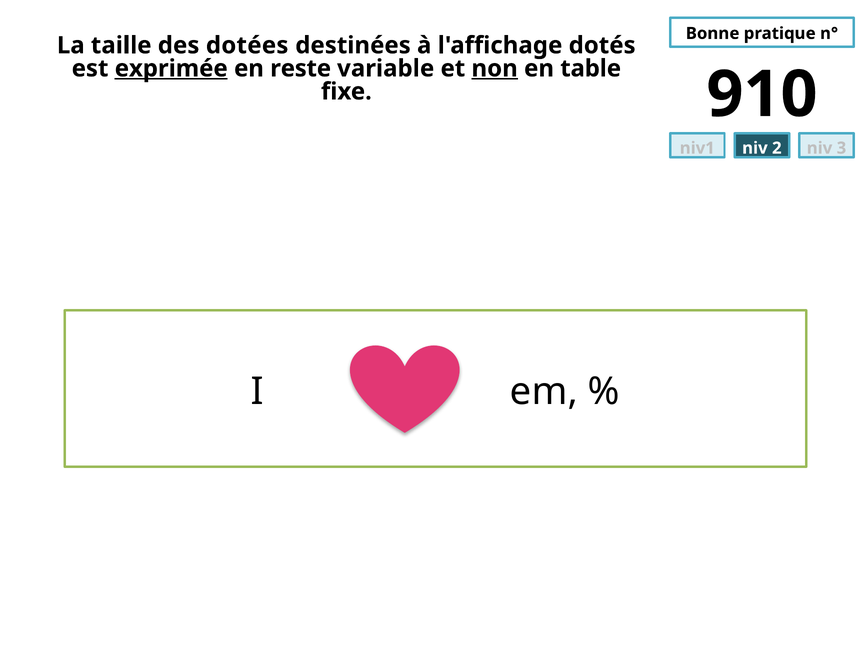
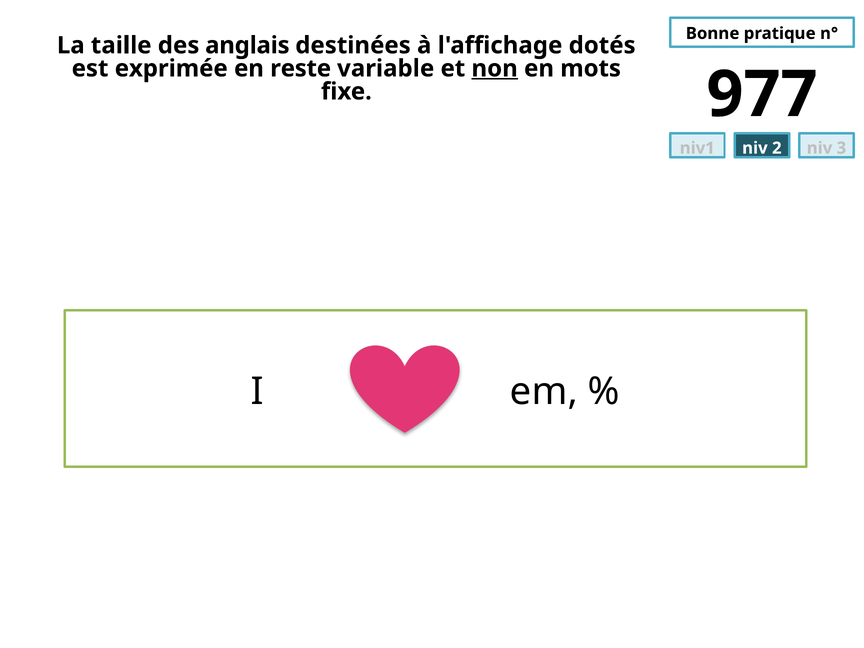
dotées: dotées -> anglais (247, 45)
exprimée underline: present -> none (171, 68)
table: table -> mots (591, 68)
910: 910 -> 977 (762, 95)
